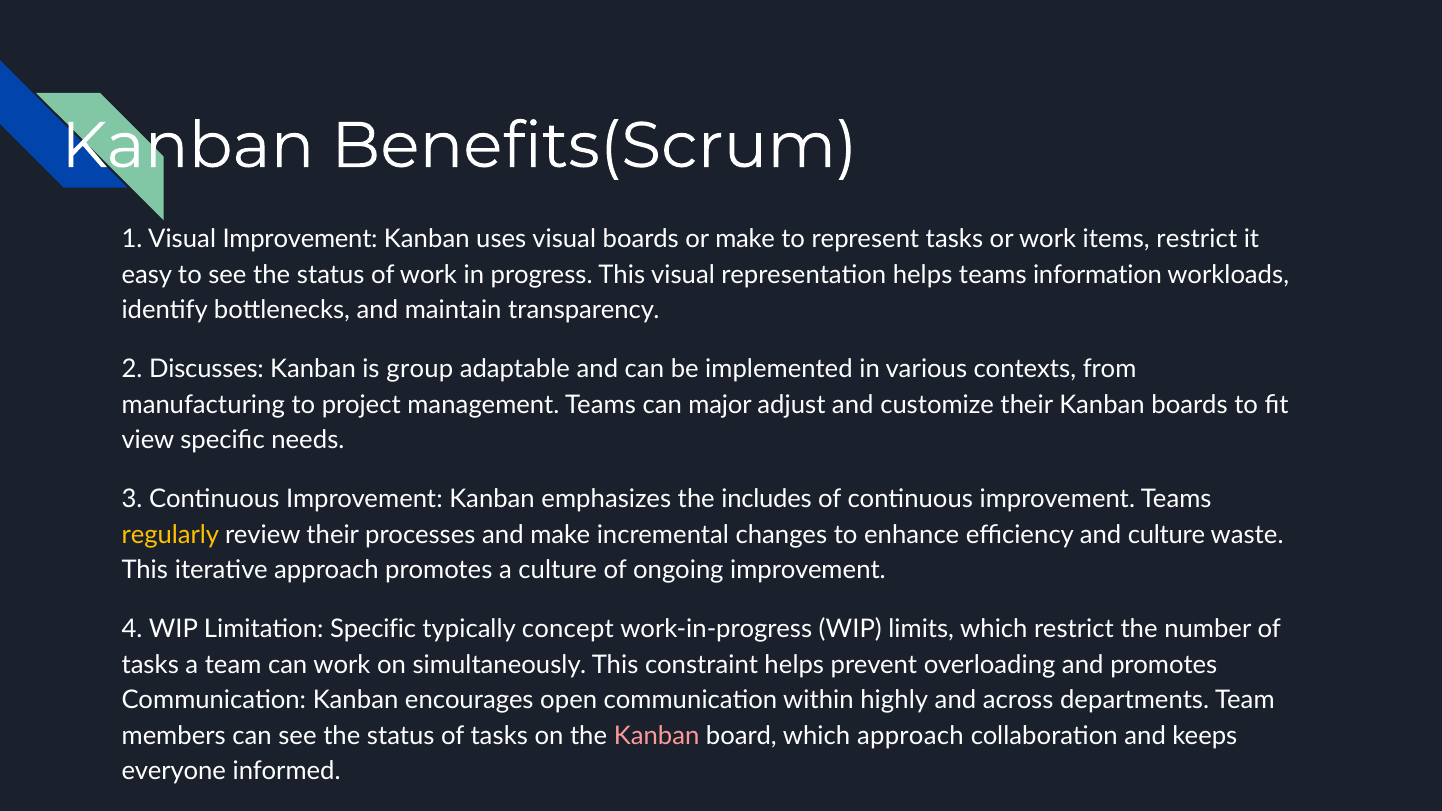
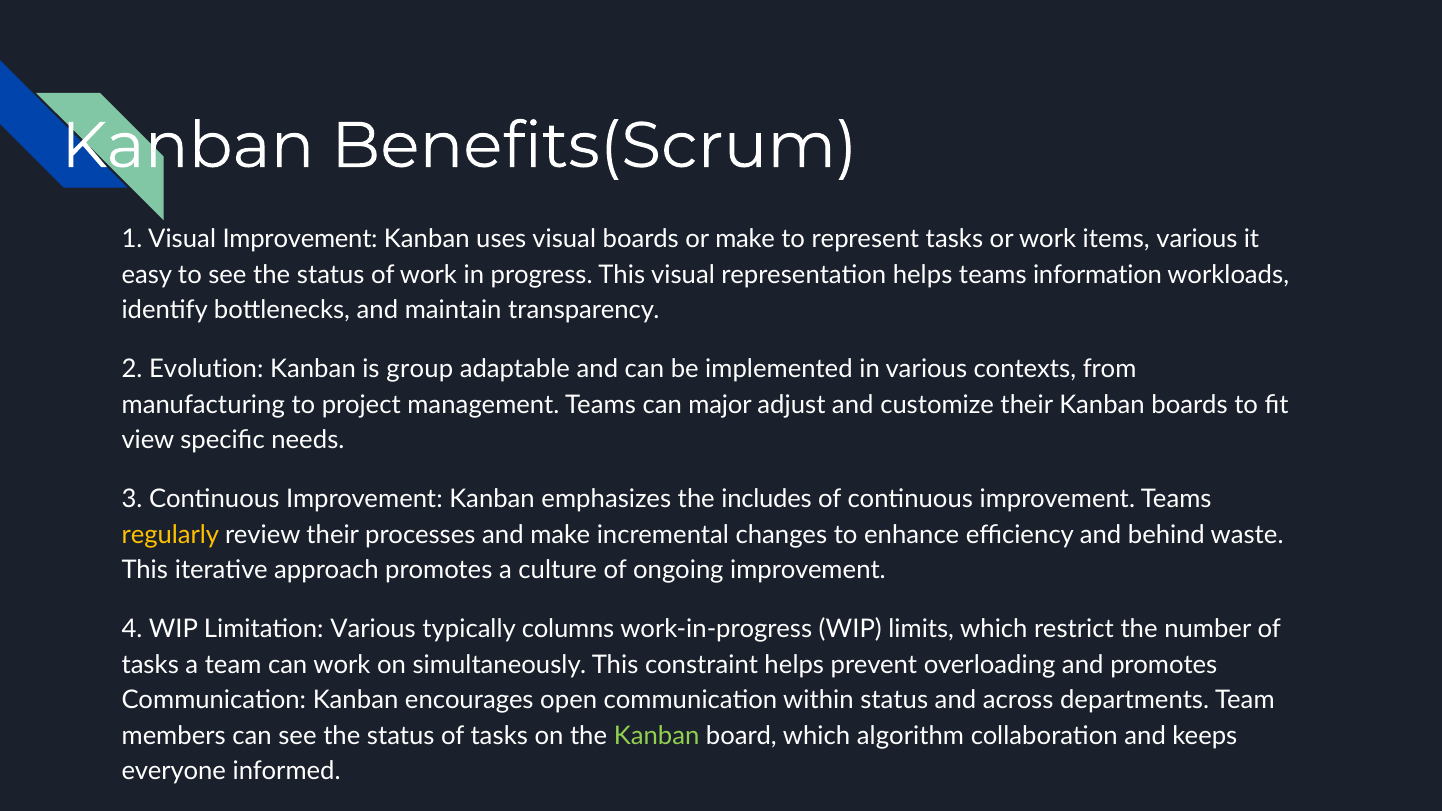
items restrict: restrict -> various (1197, 239)
Discusses: Discusses -> Evolution (206, 369)
and culture: culture -> behind (1166, 535)
Limitation Specific: Specific -> Various (373, 630)
concept: concept -> columns (568, 630)
within highly: highly -> status (894, 700)
Kanban colour: pink -> light green (657, 736)
which approach: approach -> algorithm (910, 736)
